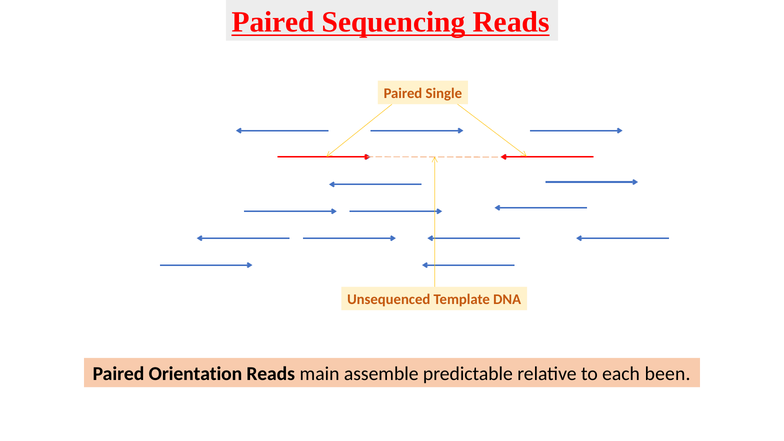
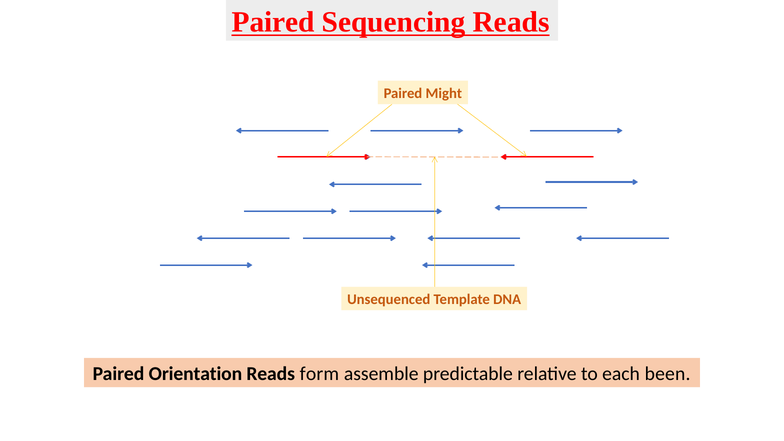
Single: Single -> Might (444, 93)
main: main -> form (319, 374)
